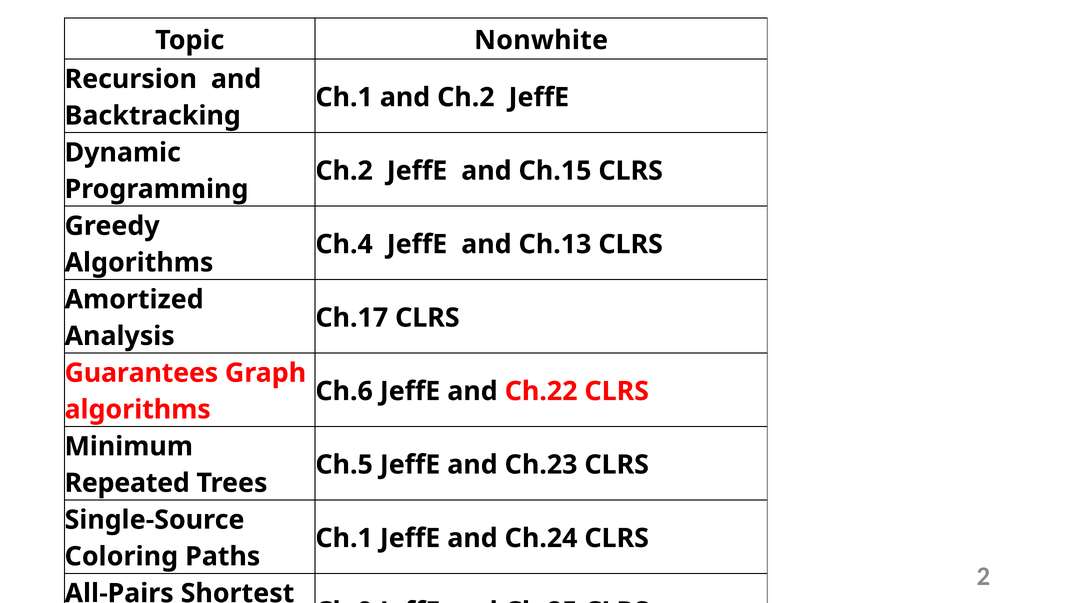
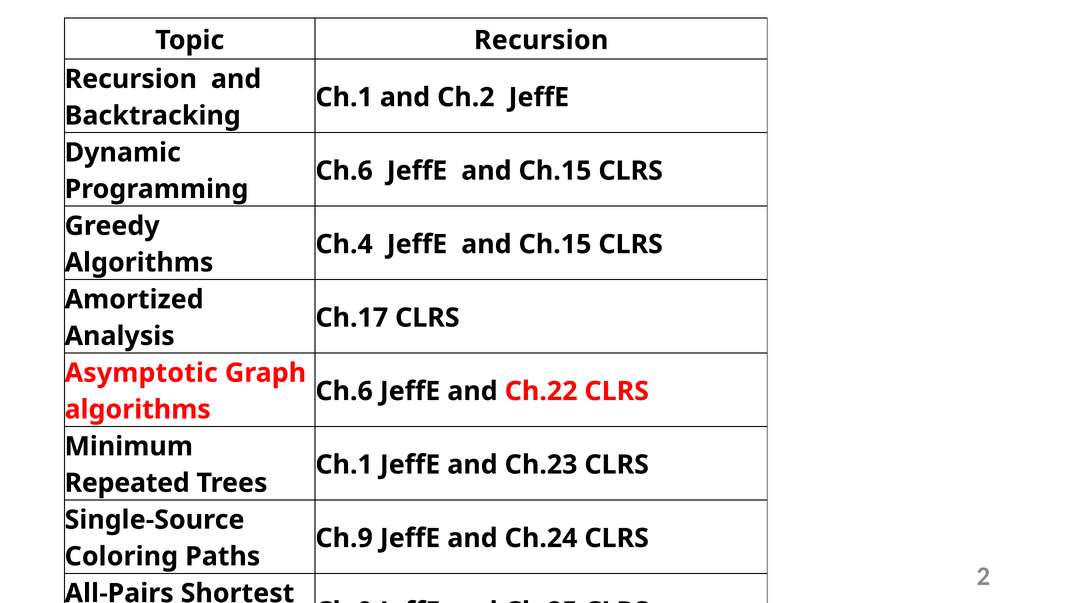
Topic Nonwhite: Nonwhite -> Recursion (541, 40)
Ch.2: Ch.2 -> Ch.6 (344, 171)
Ch.4 JeffE and Ch.13: Ch.13 -> Ch.15 (555, 244)
Guarantees: Guarantees -> Asymptotic (141, 373)
Ch.5: Ch.5 -> Ch.1 (344, 465)
Ch.1: Ch.1 -> Ch.9 (344, 538)
